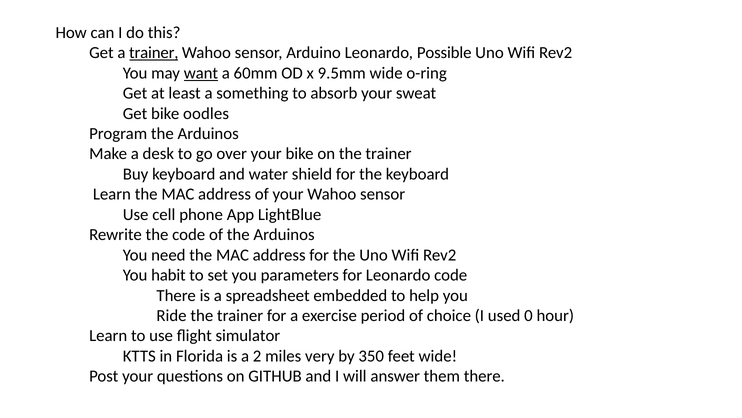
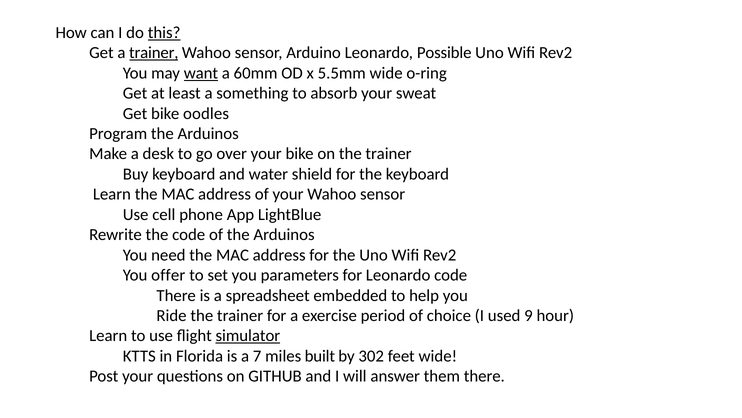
this underline: none -> present (164, 33)
9.5mm: 9.5mm -> 5.5mm (342, 73)
habit: habit -> offer (168, 275)
0: 0 -> 9 (528, 315)
simulator underline: none -> present (248, 335)
2: 2 -> 7 (257, 356)
very: very -> built (320, 356)
350: 350 -> 302 (371, 356)
